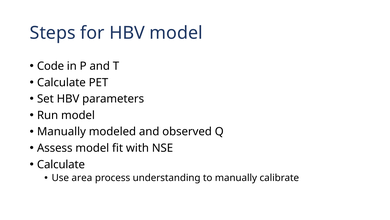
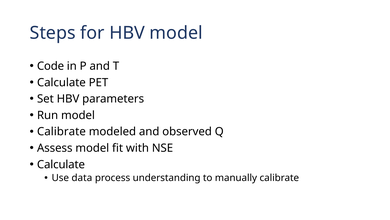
Manually: Manually -> Calibrate (61, 131)
area: area -> data (82, 177)
